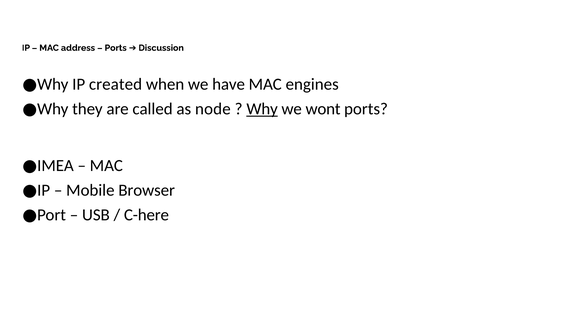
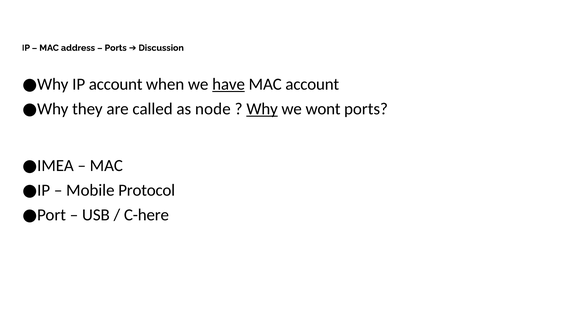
IP created: created -> account (116, 84)
have underline: none -> present (229, 84)
MAC engines: engines -> account (312, 84)
Browser: Browser -> Protocol (147, 190)
